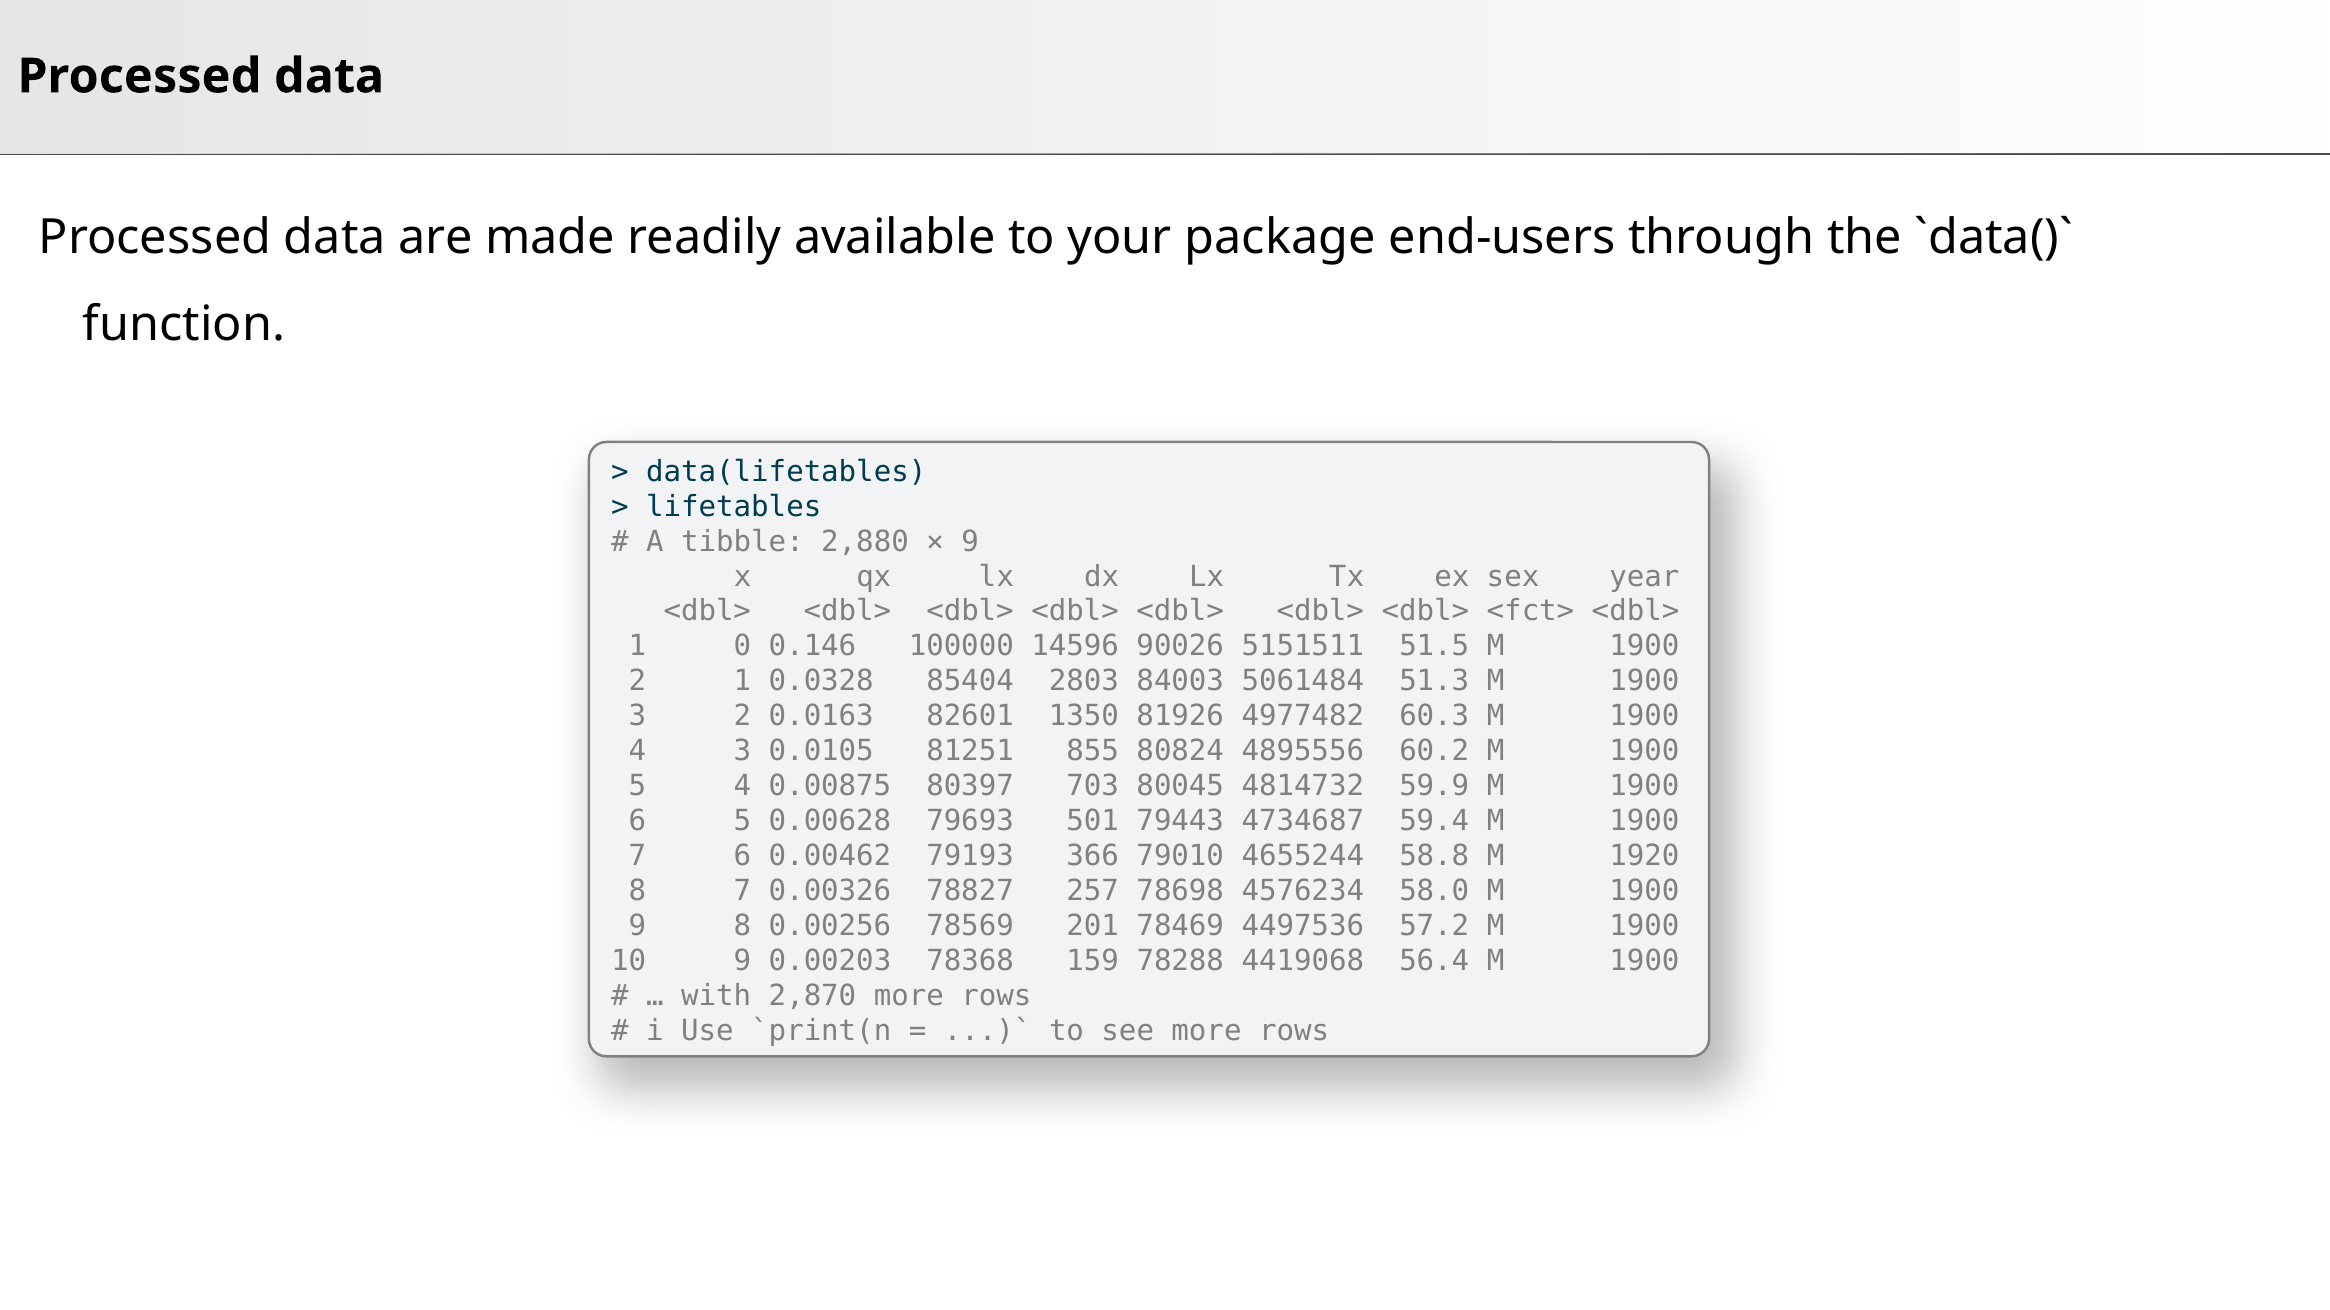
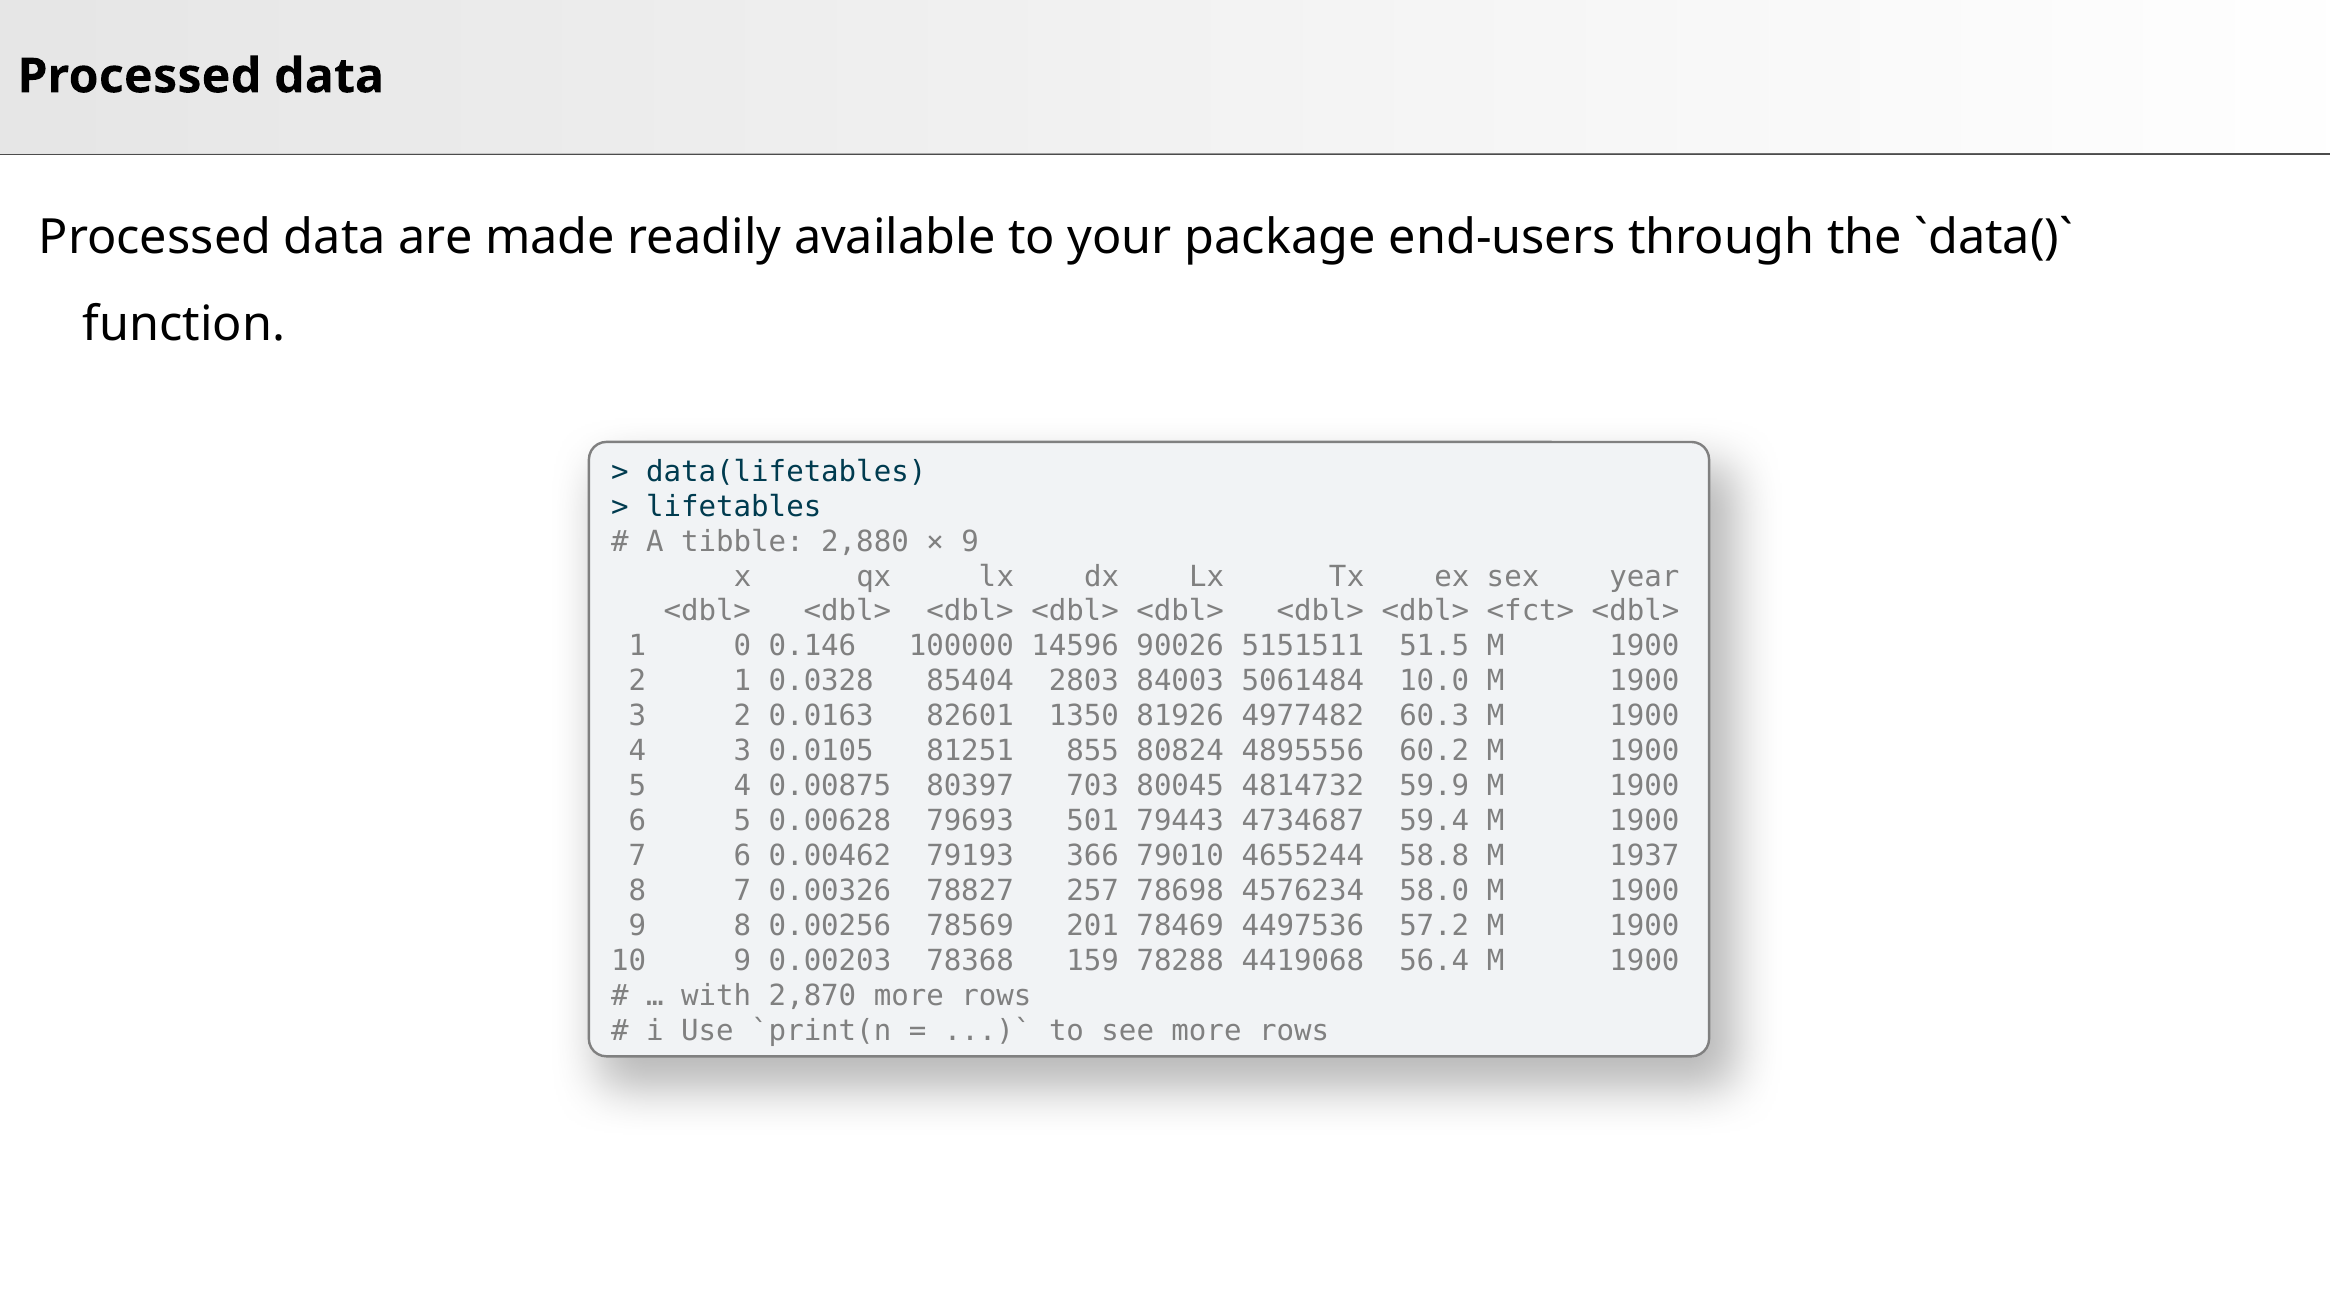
51.3: 51.3 -> 10.0 (1434, 682)
1920: 1920 -> 1937 (1644, 856)
